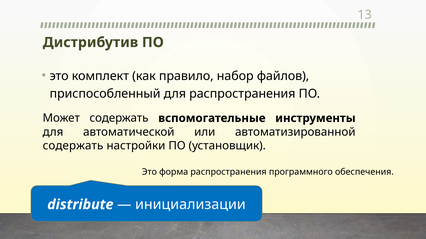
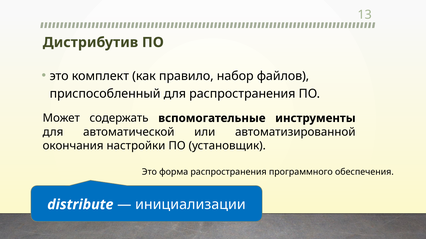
содержать: содержать -> окончания (73, 146)
